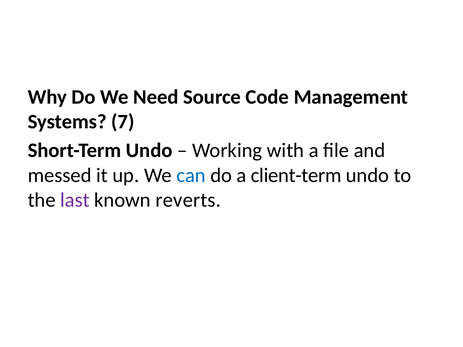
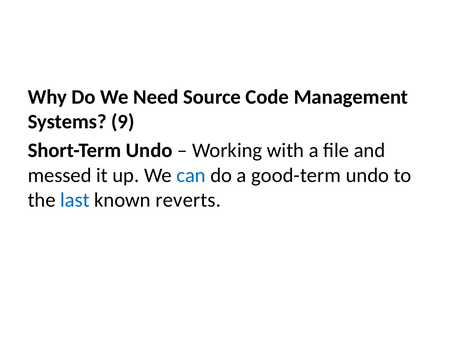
7: 7 -> 9 (123, 122)
client-term: client-term -> good-term (296, 175)
last colour: purple -> blue (75, 200)
